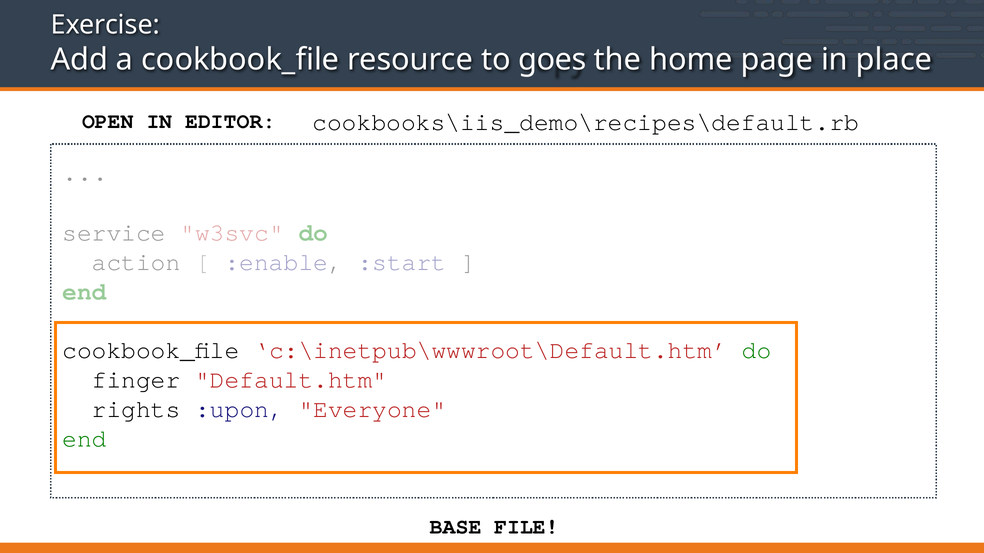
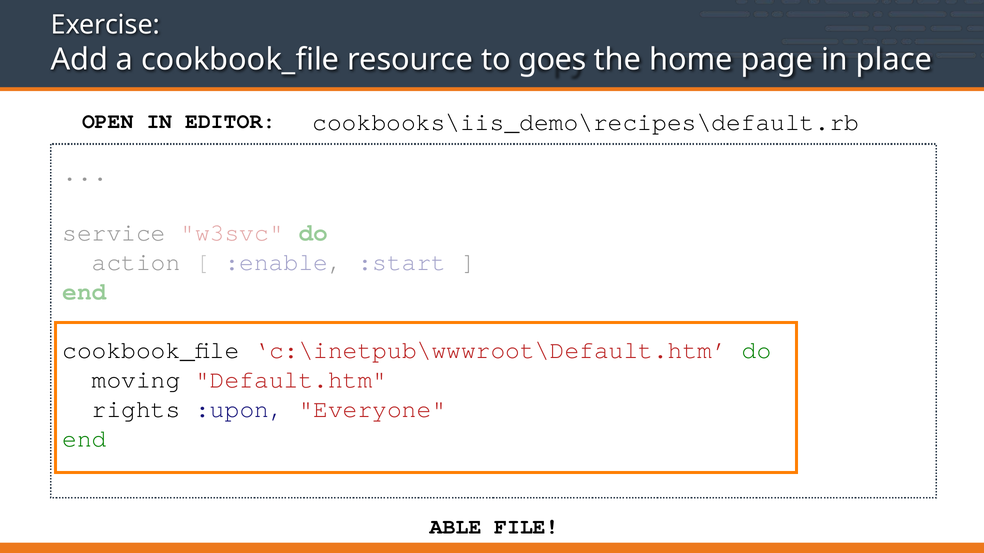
finger: finger -> moving (136, 380)
BASE: BASE -> ABLE (456, 527)
